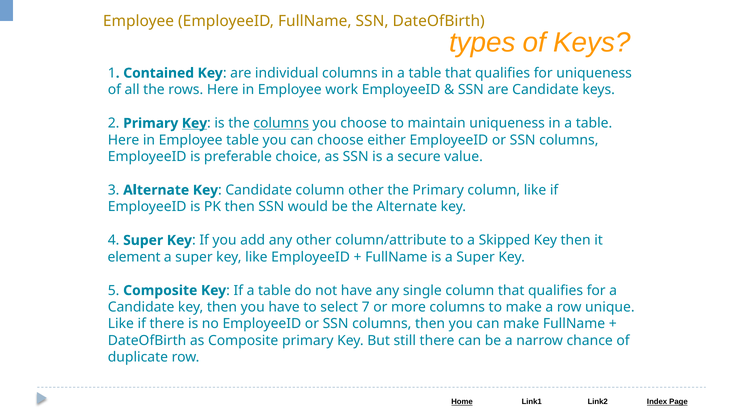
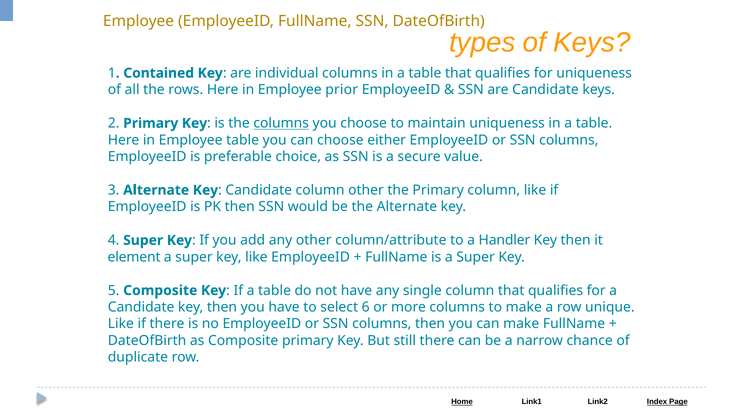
work: work -> prior (342, 90)
Key underline: present -> none (194, 123)
Skipped: Skipped -> Handler (504, 240)
7: 7 -> 6 (366, 307)
